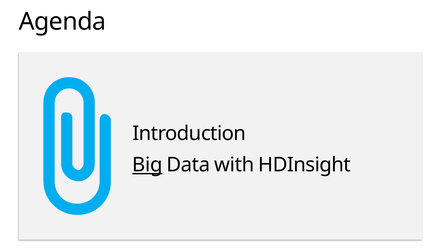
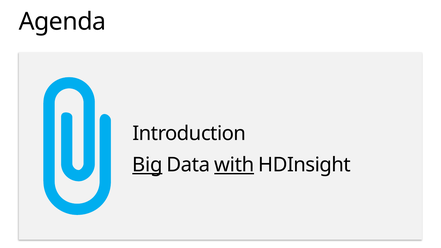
with underline: none -> present (234, 165)
